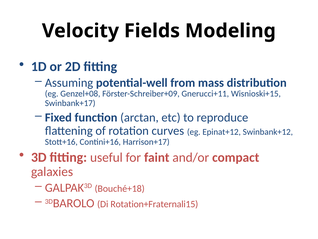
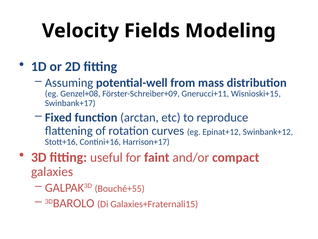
Bouché+18: Bouché+18 -> Bouché+55 (120, 188)
Rotation+Fraternali15: Rotation+Fraternali15 -> Galaxies+Fraternali15 (154, 204)
